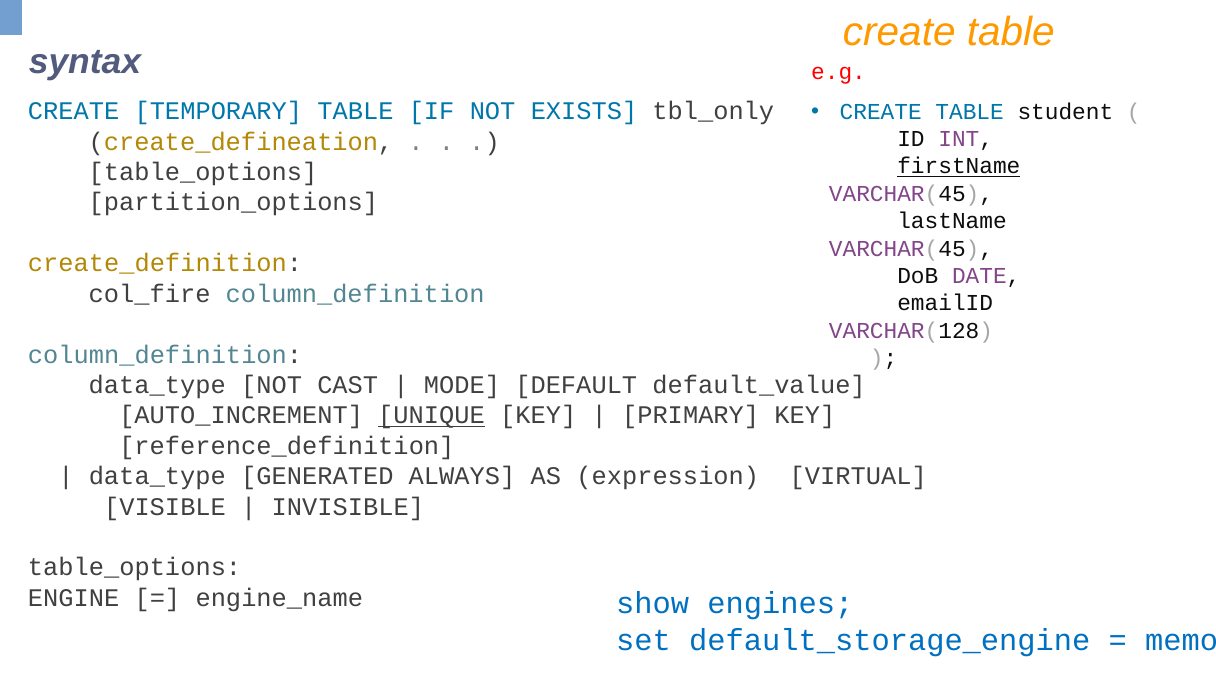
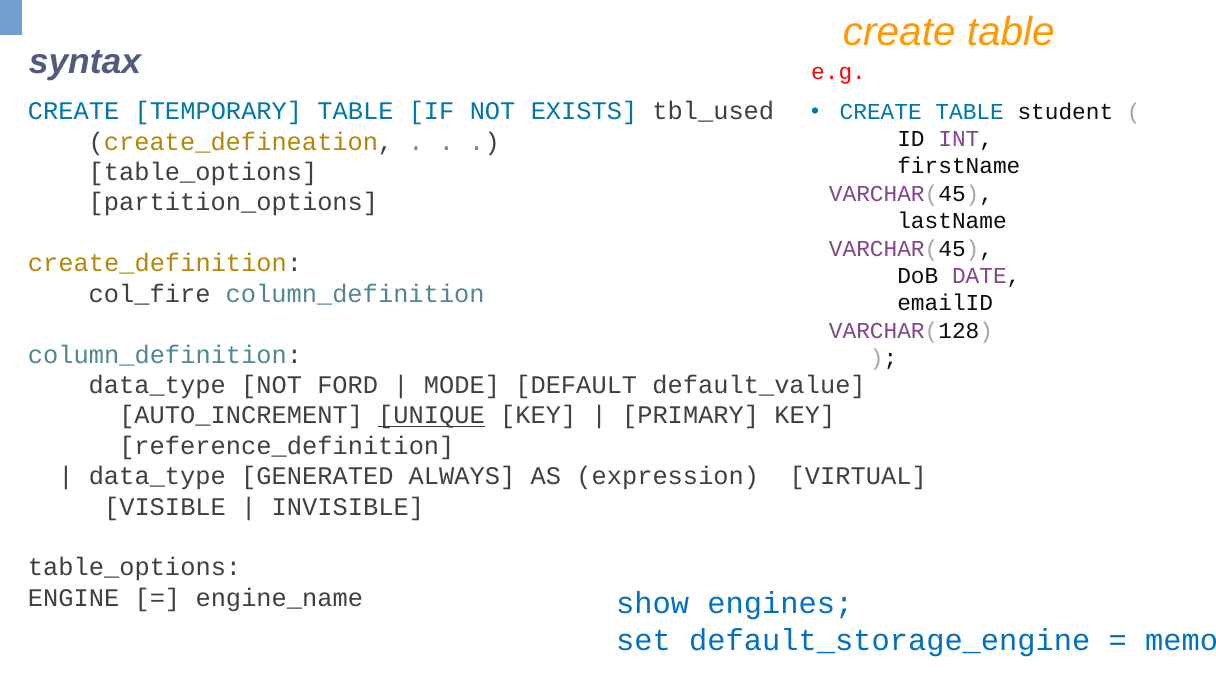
tbl_only: tbl_only -> tbl_used (713, 111)
firstName underline: present -> none (959, 166)
CAST: CAST -> FORD (348, 385)
